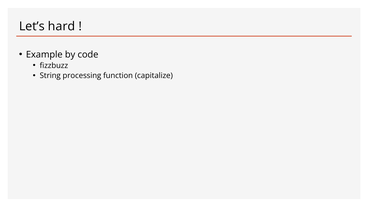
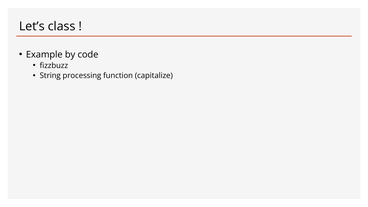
hard: hard -> class (62, 26)
